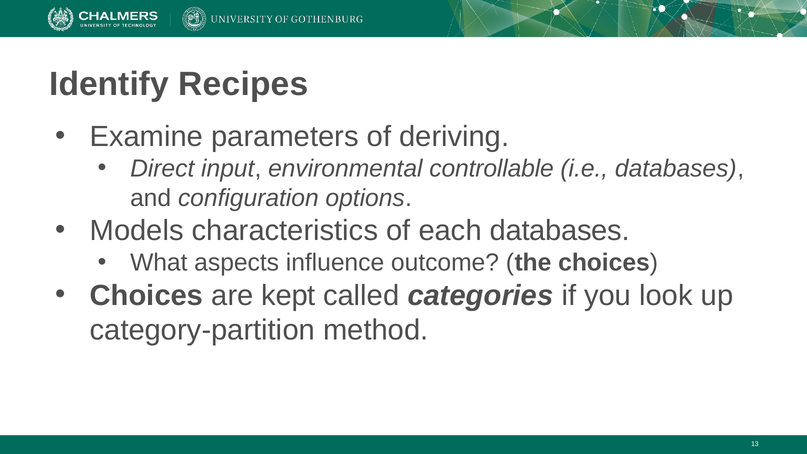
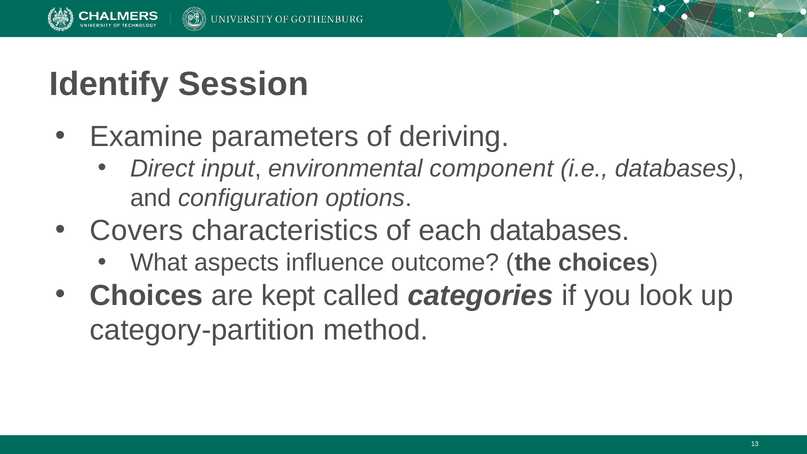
Recipes: Recipes -> Session (243, 84)
controllable: controllable -> component (491, 169)
Models: Models -> Covers (137, 231)
